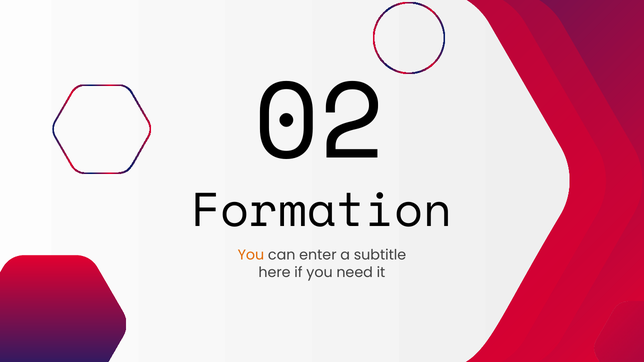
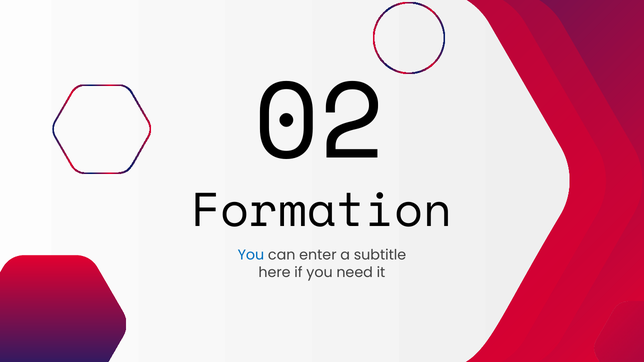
You colour: orange -> blue (251, 255)
